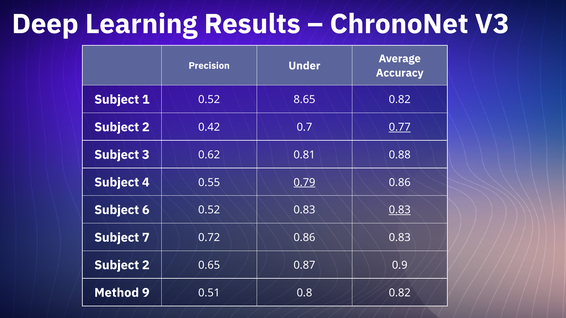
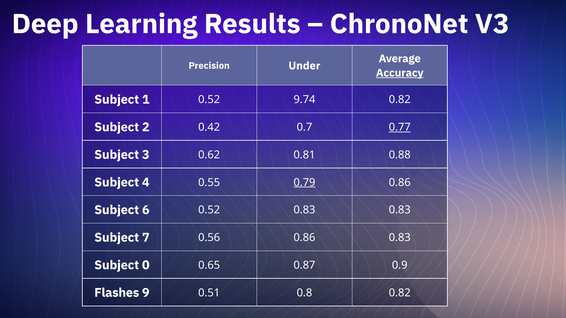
Accuracy underline: none -> present (400, 73)
8.65: 8.65 -> 9.74 (304, 100)
0.83 underline: present -> none (400, 210)
0.72: 0.72 -> 0.56 (209, 238)
2: 2 -> 0 (146, 265)
Method: Method -> Flashes (117, 293)
